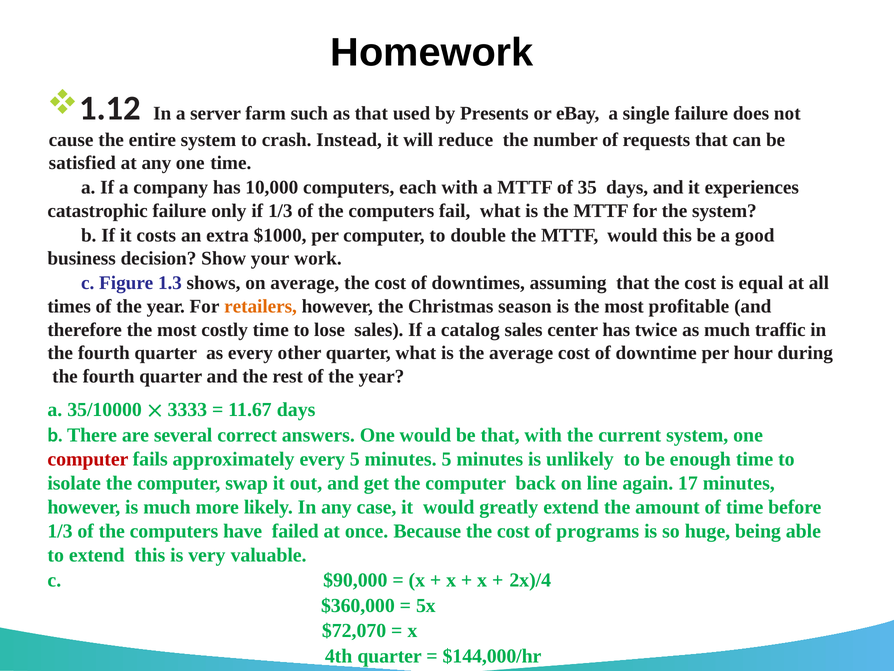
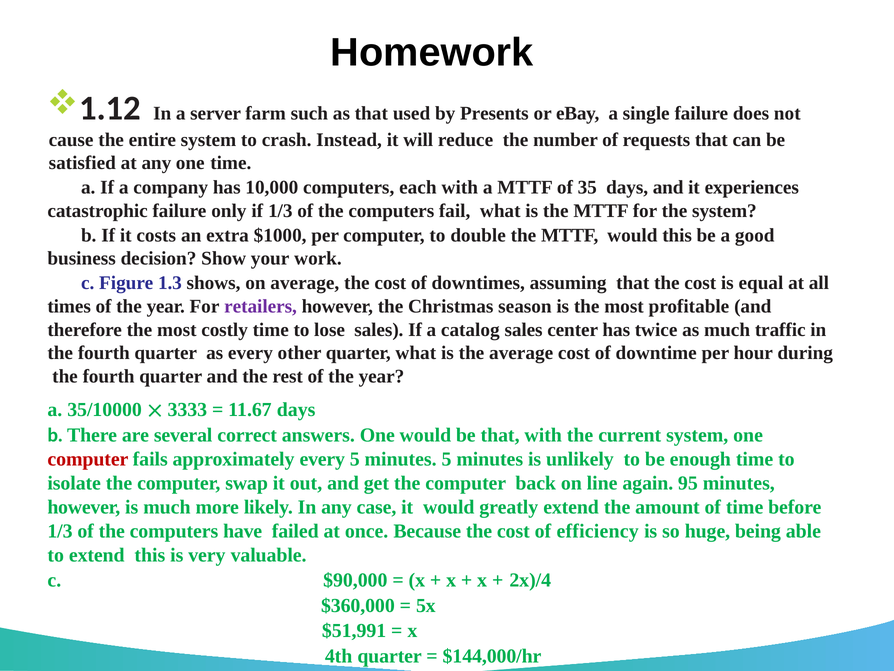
retailers colour: orange -> purple (261, 306)
17: 17 -> 95 (688, 483)
programs: programs -> efficiency (598, 531)
$72,070: $72,070 -> $51,991 (354, 630)
